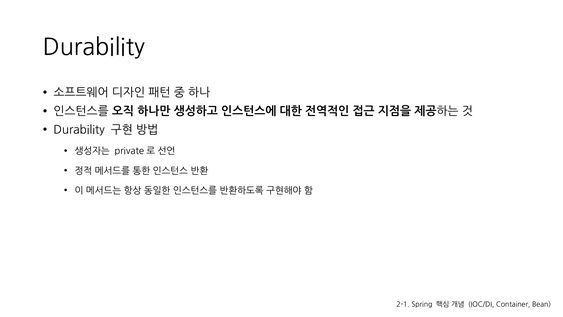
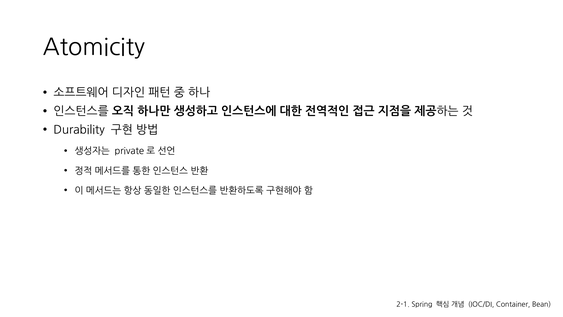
Durability: Durability -> Atomicity (94, 47)
